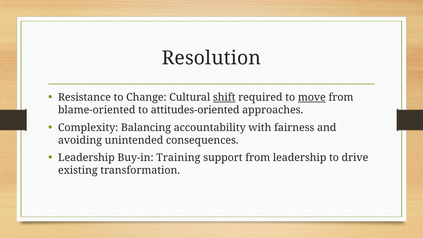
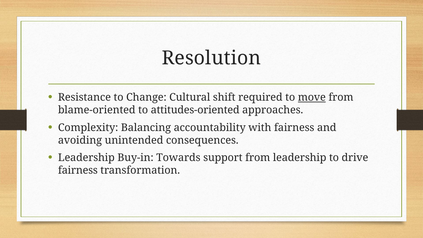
shift underline: present -> none (224, 97)
Training: Training -> Towards (178, 158)
existing: existing -> fairness (78, 170)
